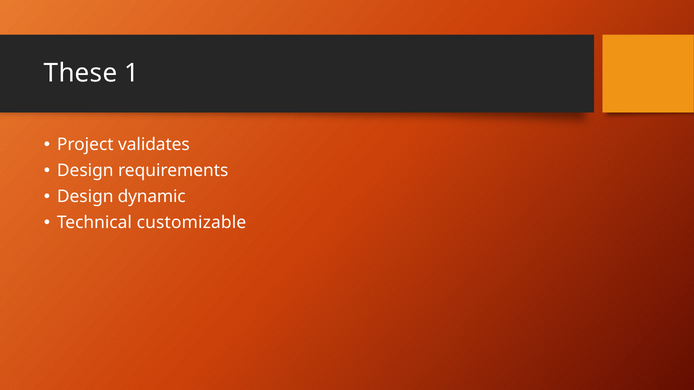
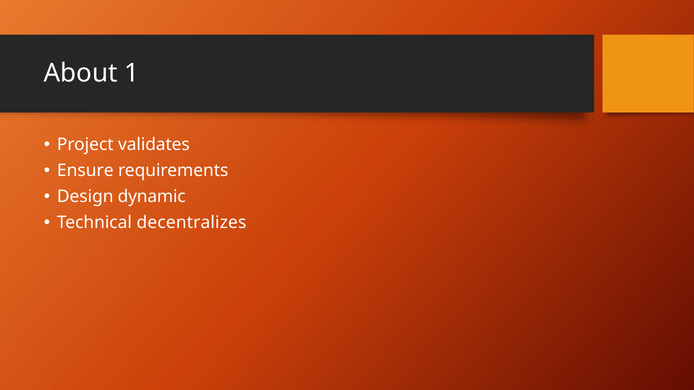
These: These -> About (81, 73)
Design: Design -> Ensure (85, 171)
customizable: customizable -> decentralizes (191, 223)
